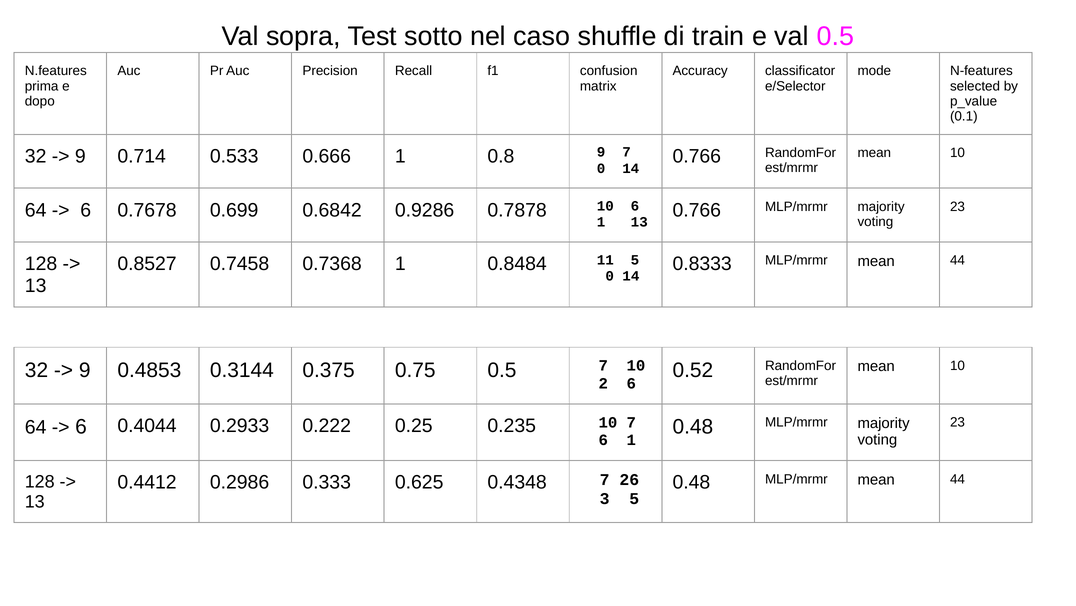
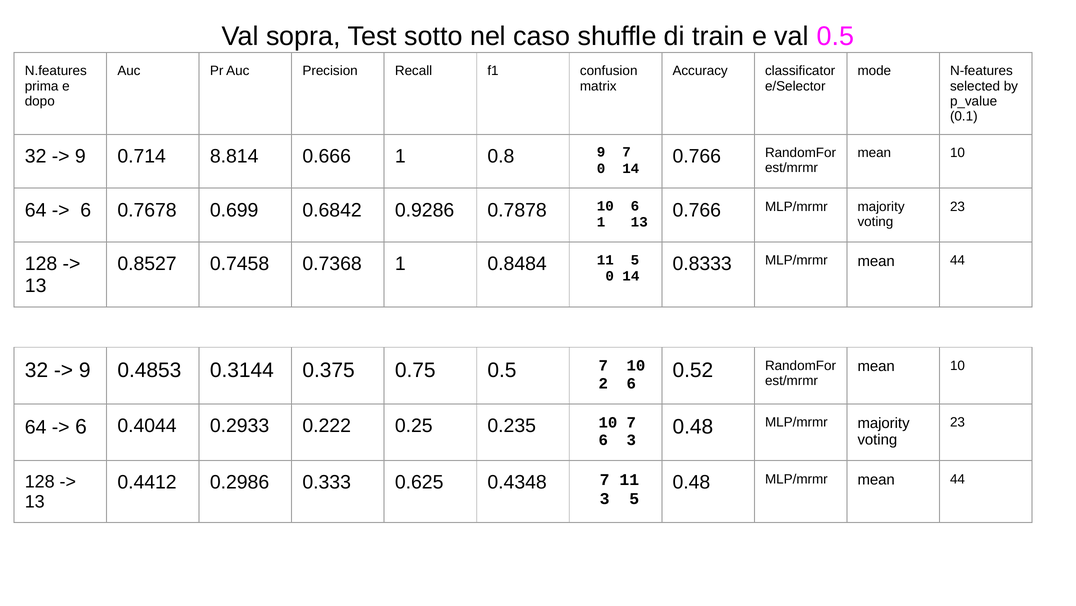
0.533: 0.533 -> 8.814 (234, 156)
1: 1 -> 3 (631, 440)
7 26: 26 -> 11 (629, 479)
